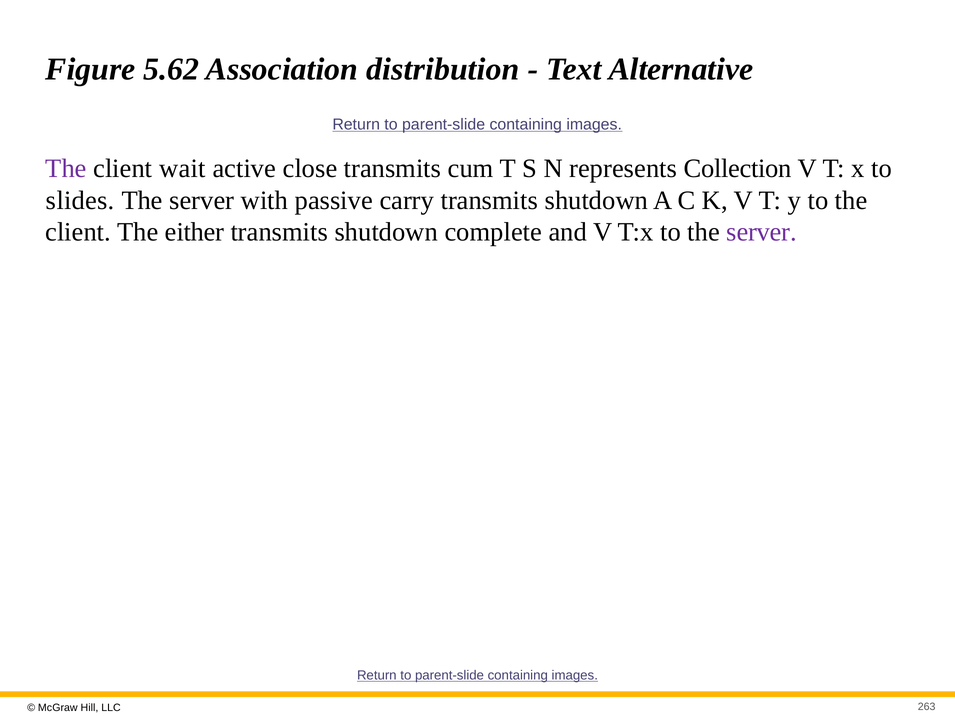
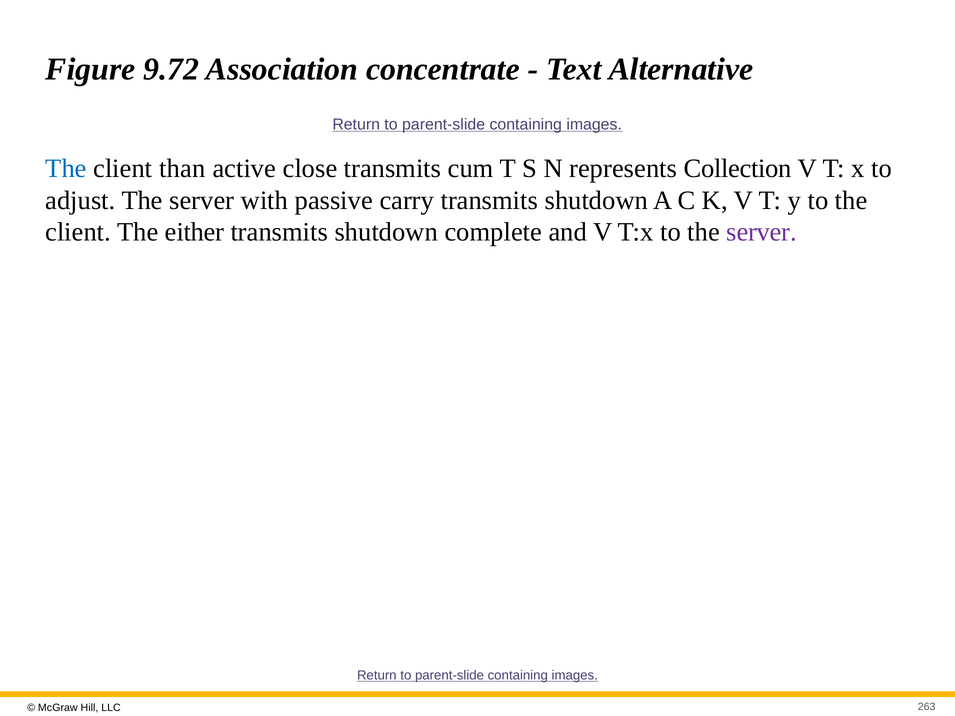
5.62: 5.62 -> 9.72 (171, 70)
distribution: distribution -> concentrate (443, 70)
The colour: purple -> blue (66, 168)
wait: wait -> than (182, 168)
slides: slides -> adjust (80, 200)
